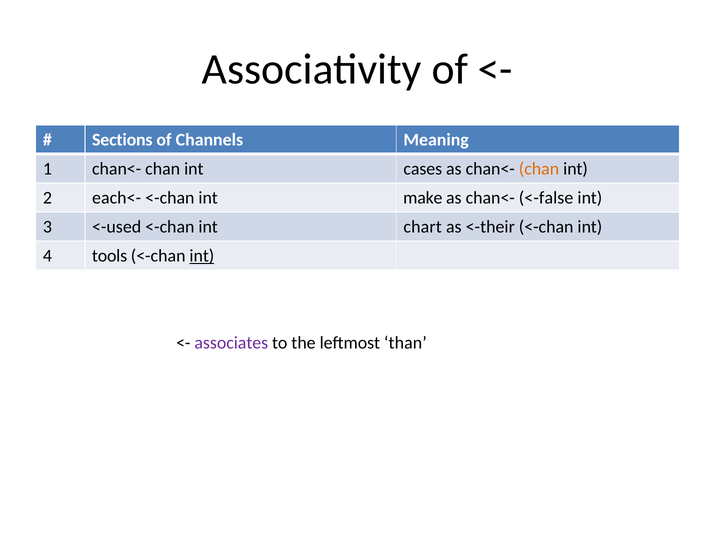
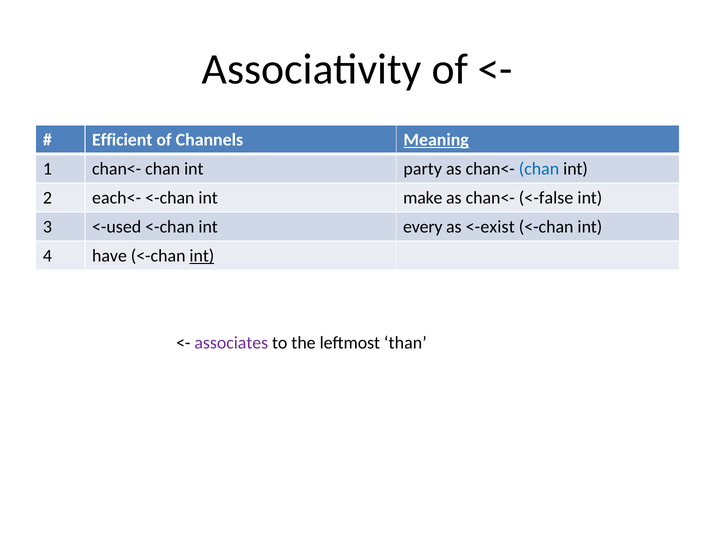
Sections: Sections -> Efficient (122, 140)
Meaning underline: none -> present (436, 140)
cases: cases -> party (423, 169)
chan colour: orange -> blue (539, 169)
chart: chart -> every (423, 227)
<-their: <-their -> <-exist (490, 227)
tools: tools -> have (109, 256)
